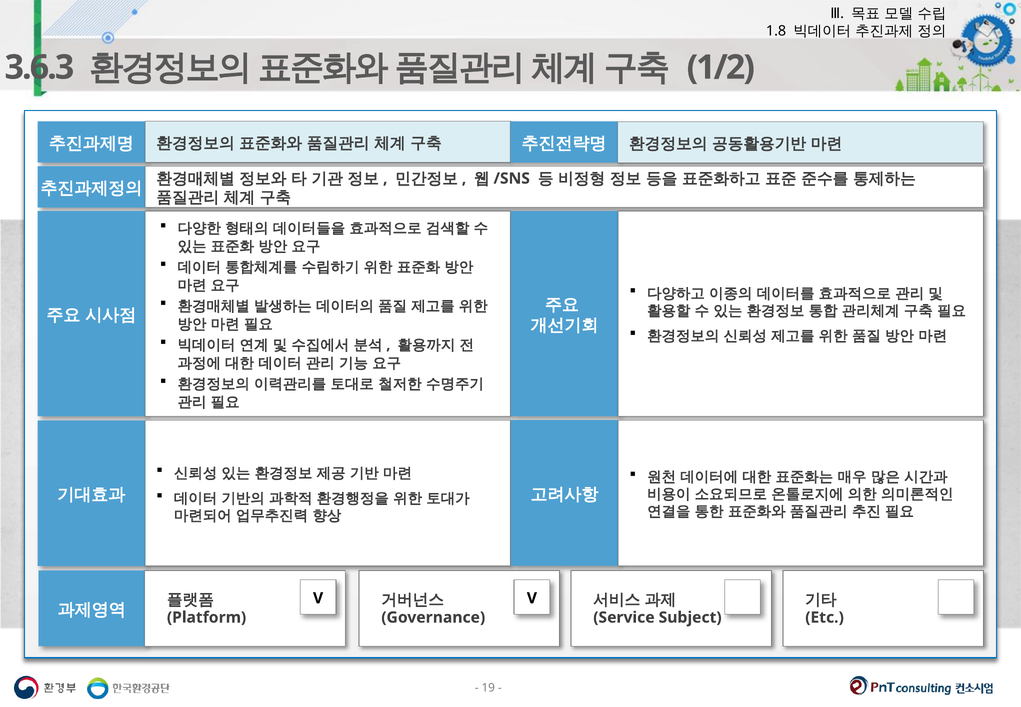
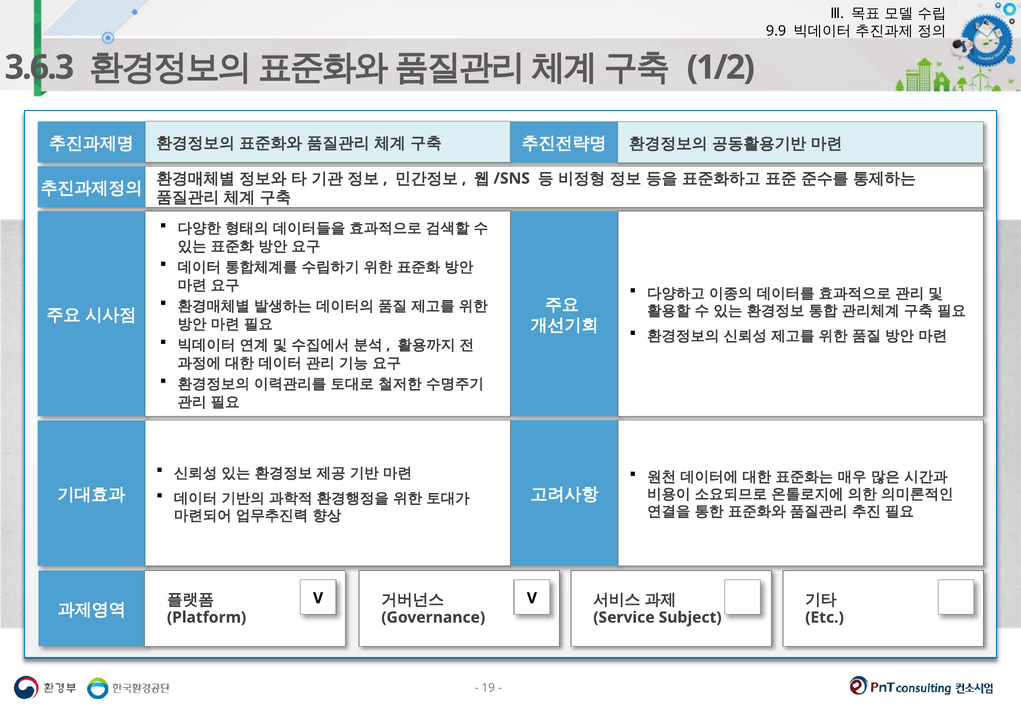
1.8: 1.8 -> 9.9 (776, 31)
